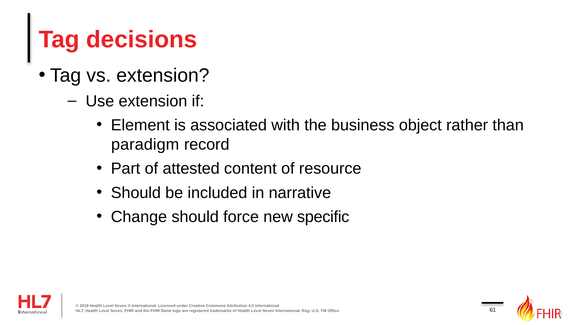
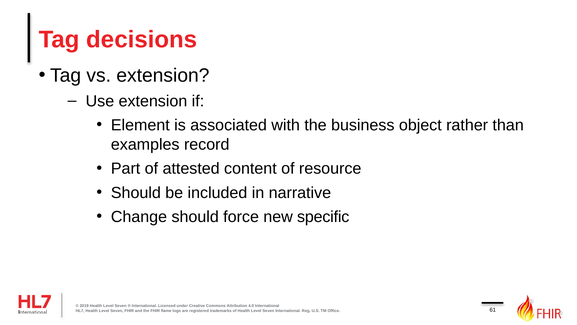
paradigm: paradigm -> examples (145, 144)
